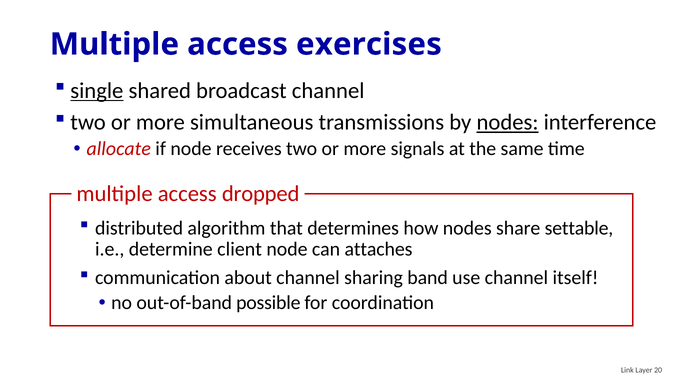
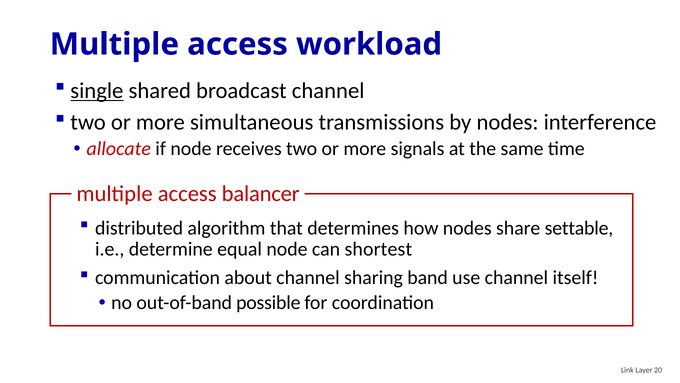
exercises: exercises -> workload (369, 44)
nodes underline: present -> none (508, 122)
dropped: dropped -> balancer (261, 194)
client: client -> equal (240, 249)
attaches: attaches -> shortest (378, 249)
